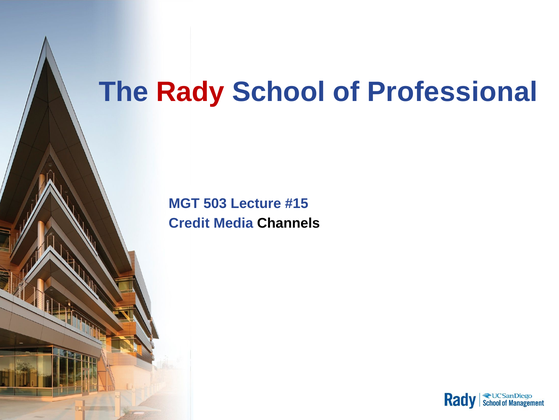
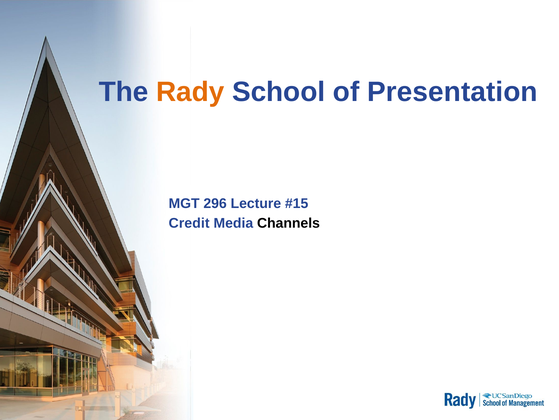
Rady colour: red -> orange (190, 92)
Professional: Professional -> Presentation (452, 92)
503: 503 -> 296 (215, 203)
